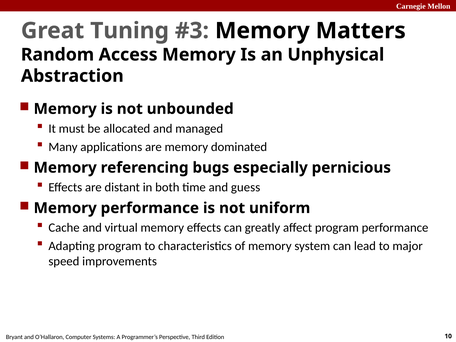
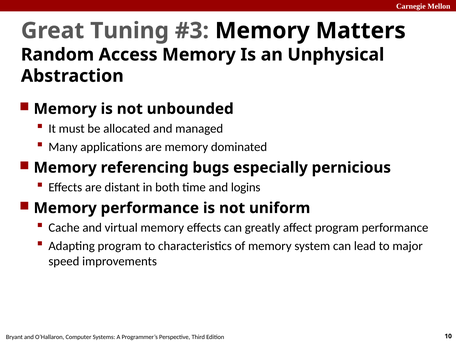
guess: guess -> logins (246, 187)
